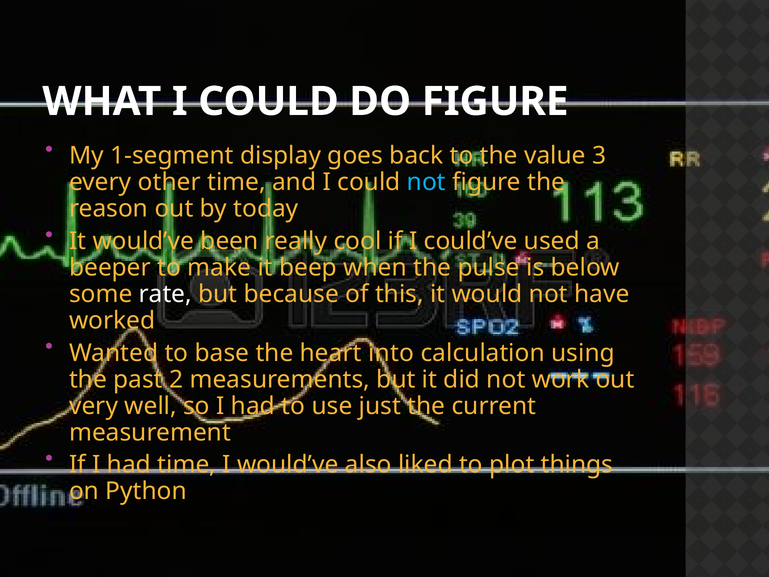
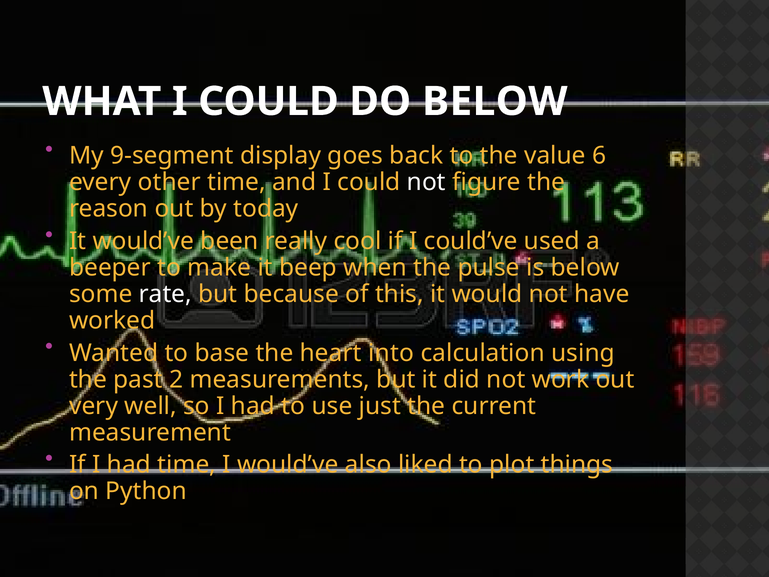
DO FIGURE: FIGURE -> BELOW (495, 101)
1-segment: 1-segment -> 9-segment (172, 156)
3: 3 -> 6 (599, 156)
not colour: light blue -> white (426, 182)
